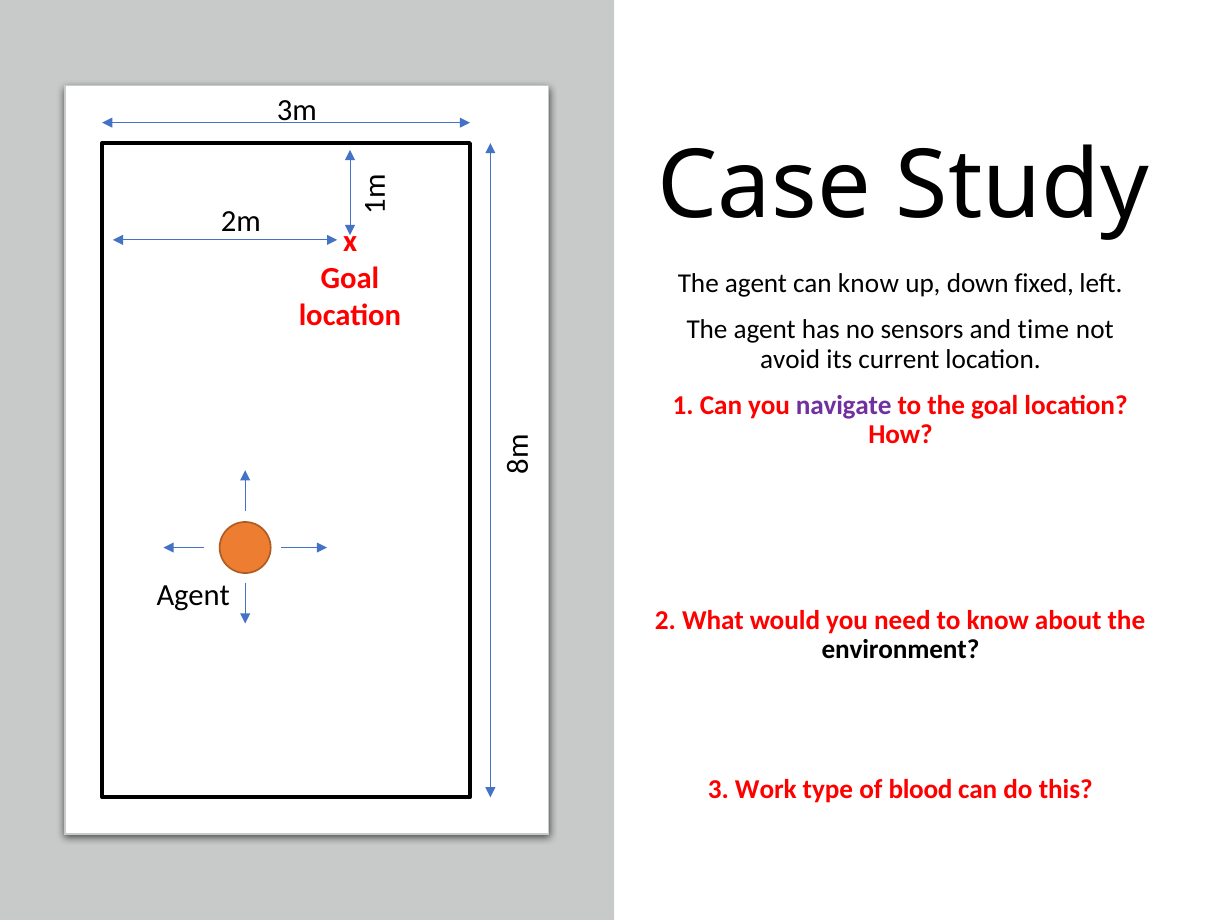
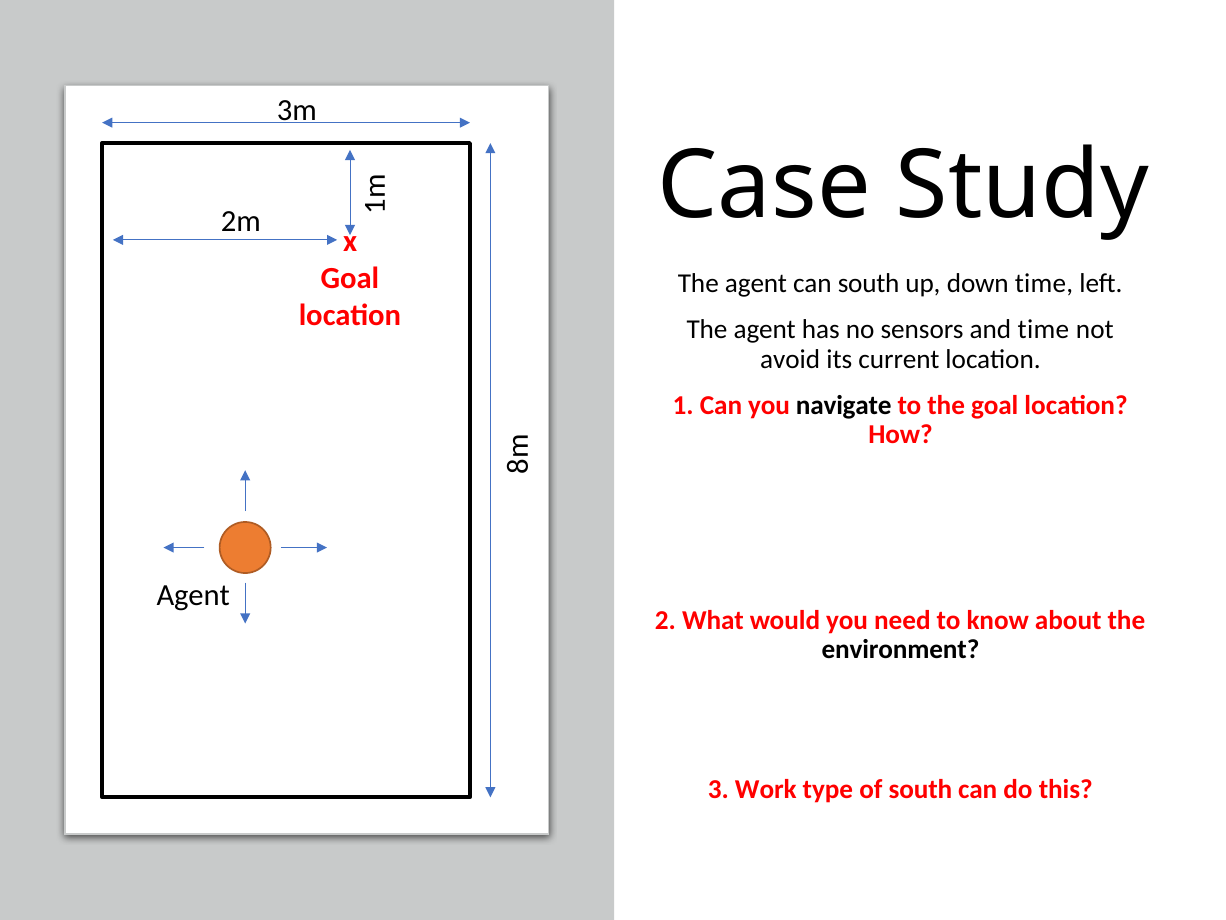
can know: know -> south (869, 283)
down fixed: fixed -> time (1044, 283)
navigate colour: purple -> black (844, 405)
of blood: blood -> south (920, 789)
